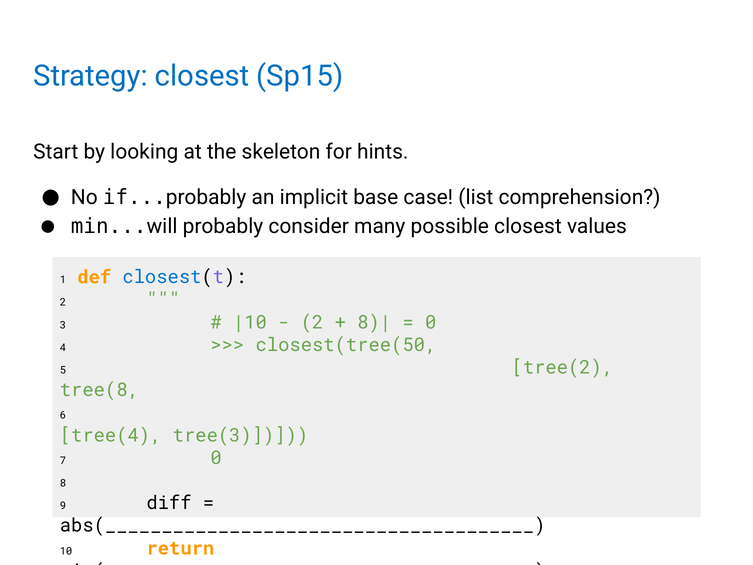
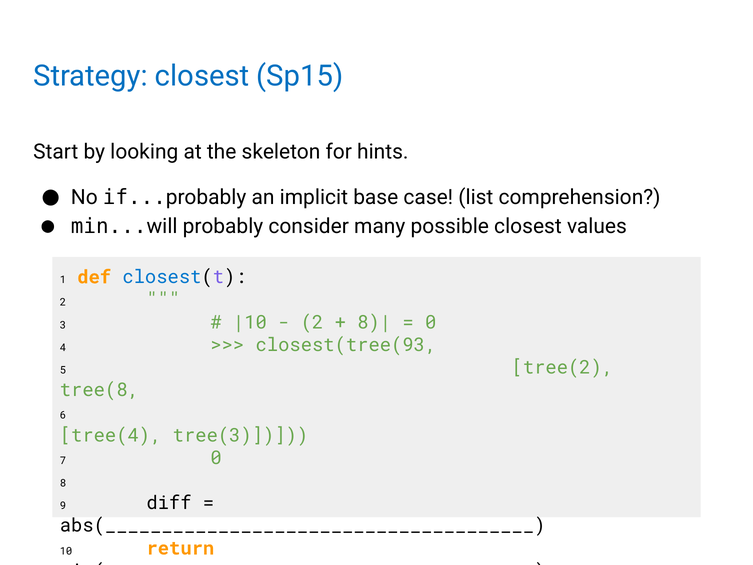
closest(tree(50: closest(tree(50 -> closest(tree(93 (346, 345)
